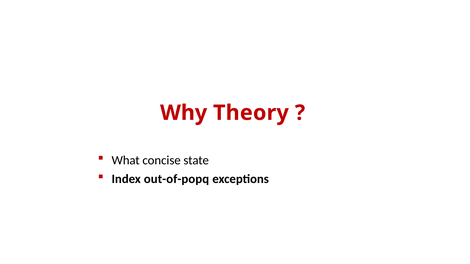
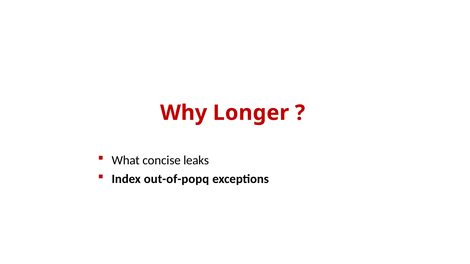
Theory: Theory -> Longer (251, 113)
state: state -> leaks (196, 160)
